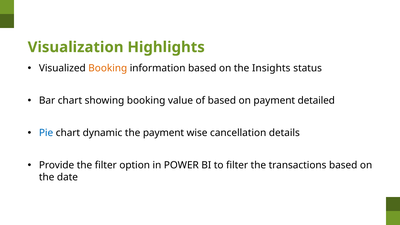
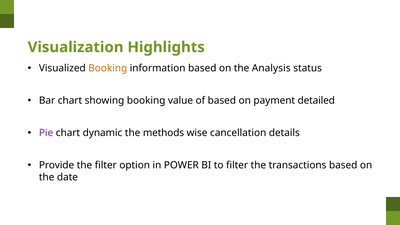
Insights: Insights -> Analysis (271, 68)
Pie colour: blue -> purple (46, 133)
the payment: payment -> methods (164, 133)
